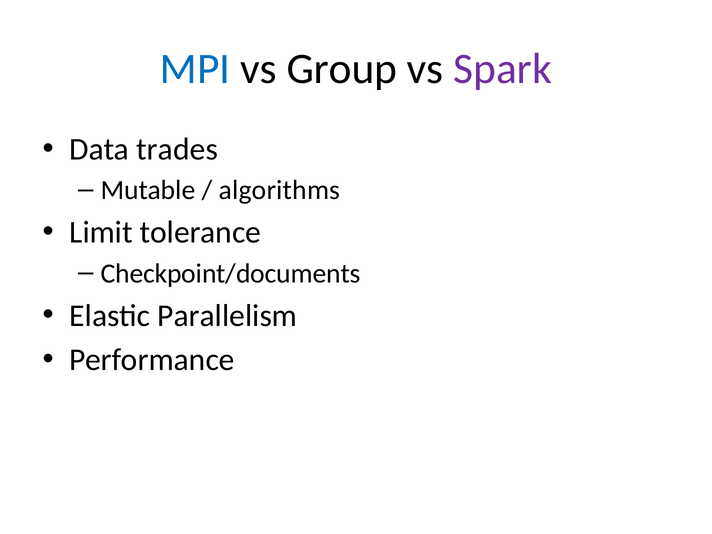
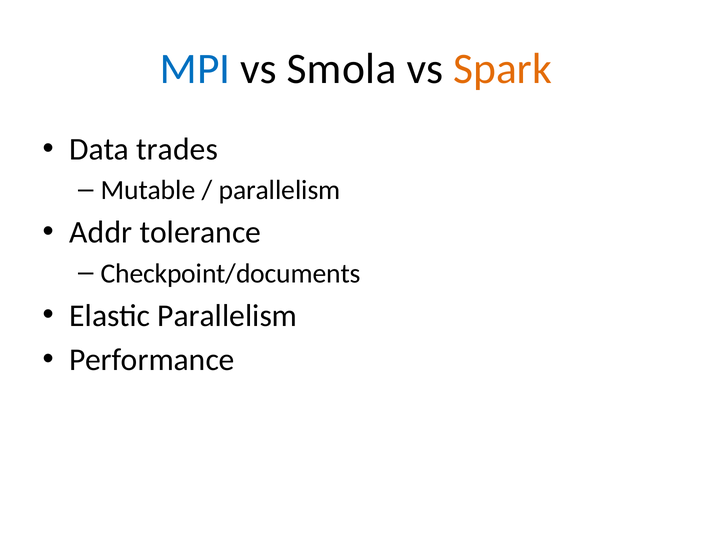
Group: Group -> Smola (342, 69)
Spark colour: purple -> orange (503, 69)
algorithms: algorithms -> parallelism (280, 190)
Limit: Limit -> Addr (101, 232)
